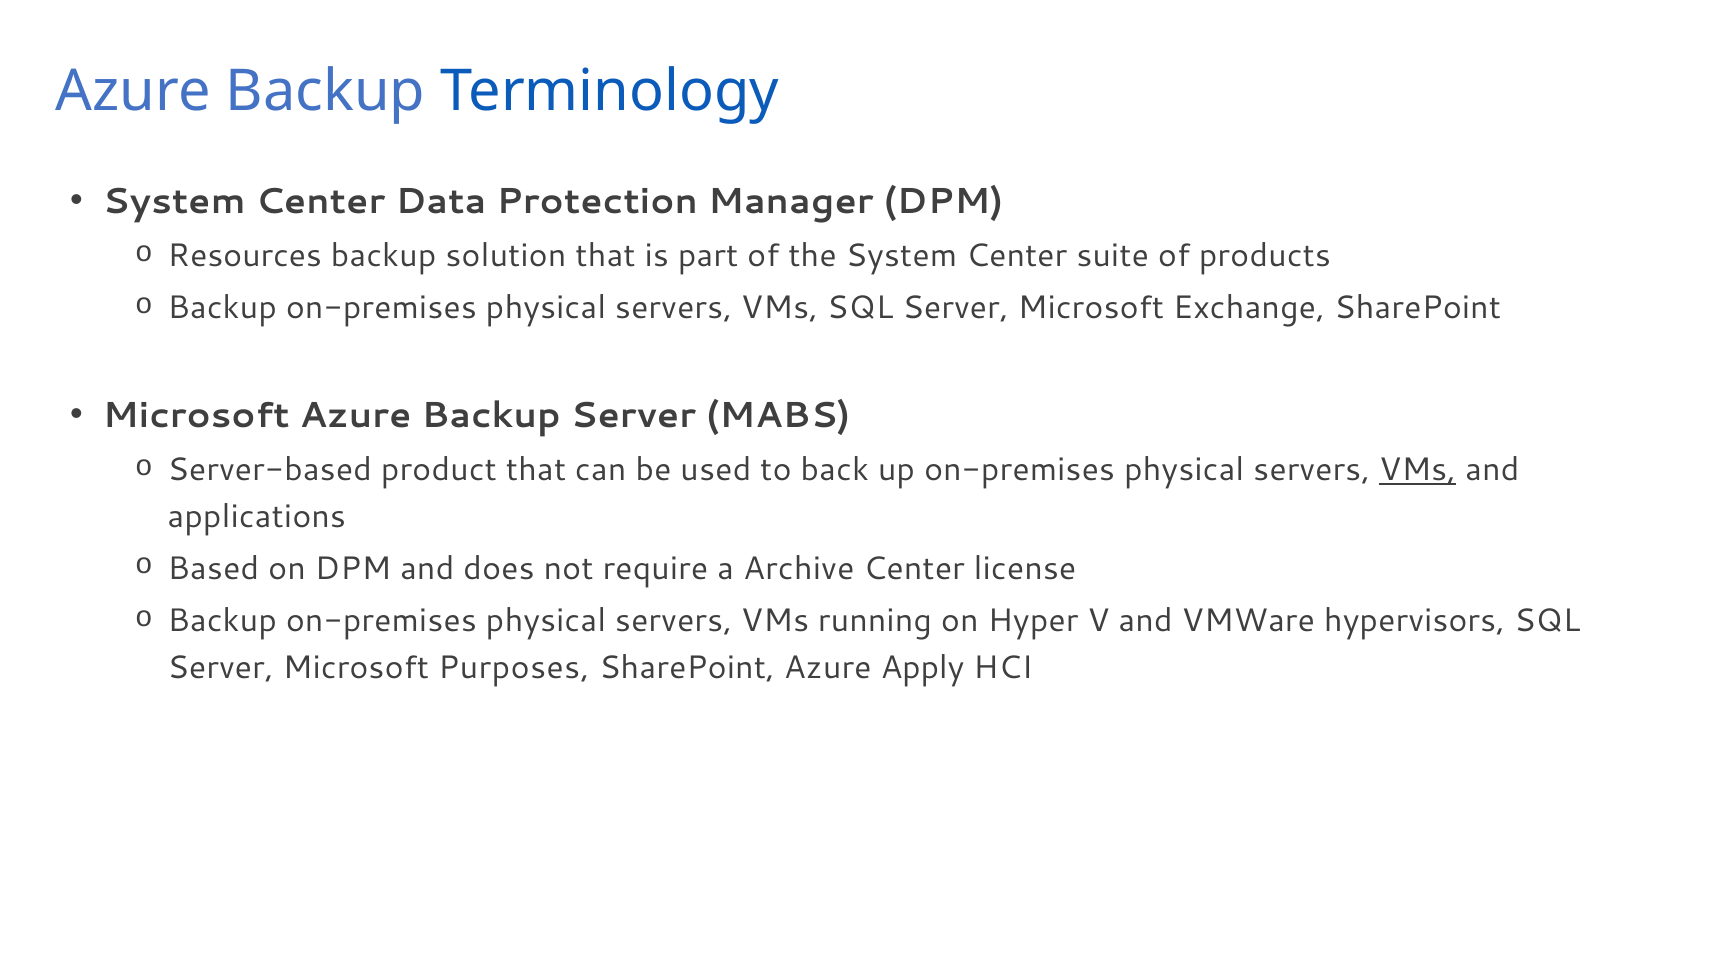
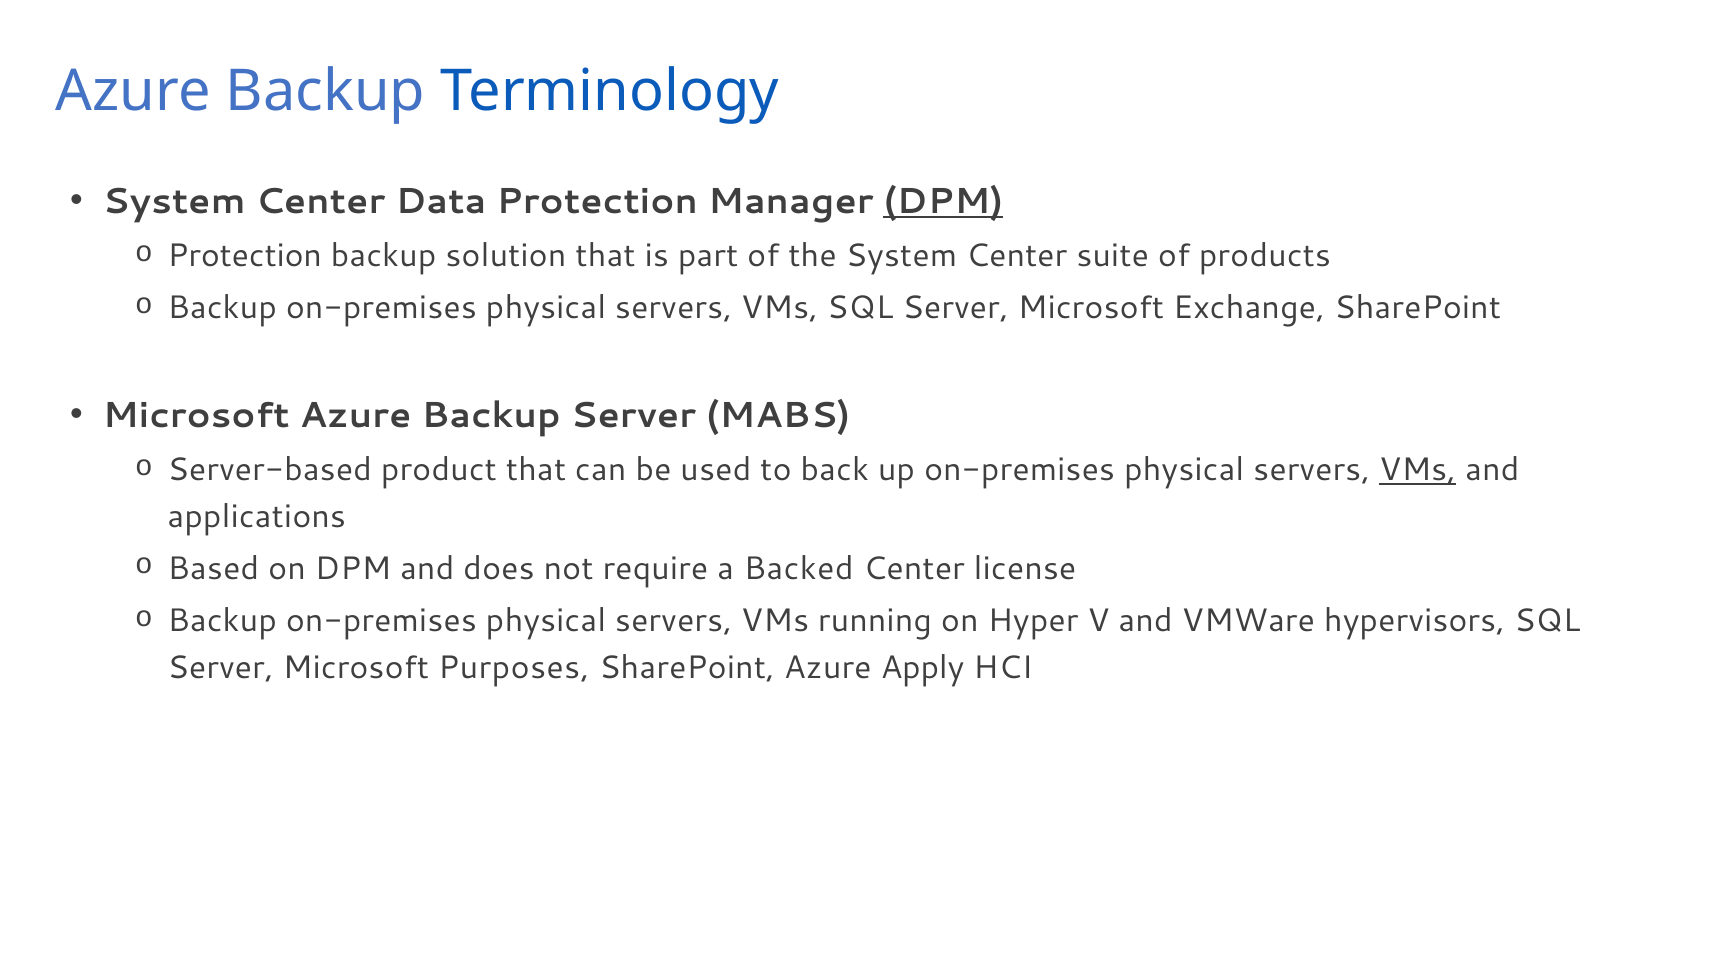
DPM underline: none -> present (943, 202)
Resources: Resources -> Protection (245, 256)
Archive: Archive -> Backed (799, 568)
